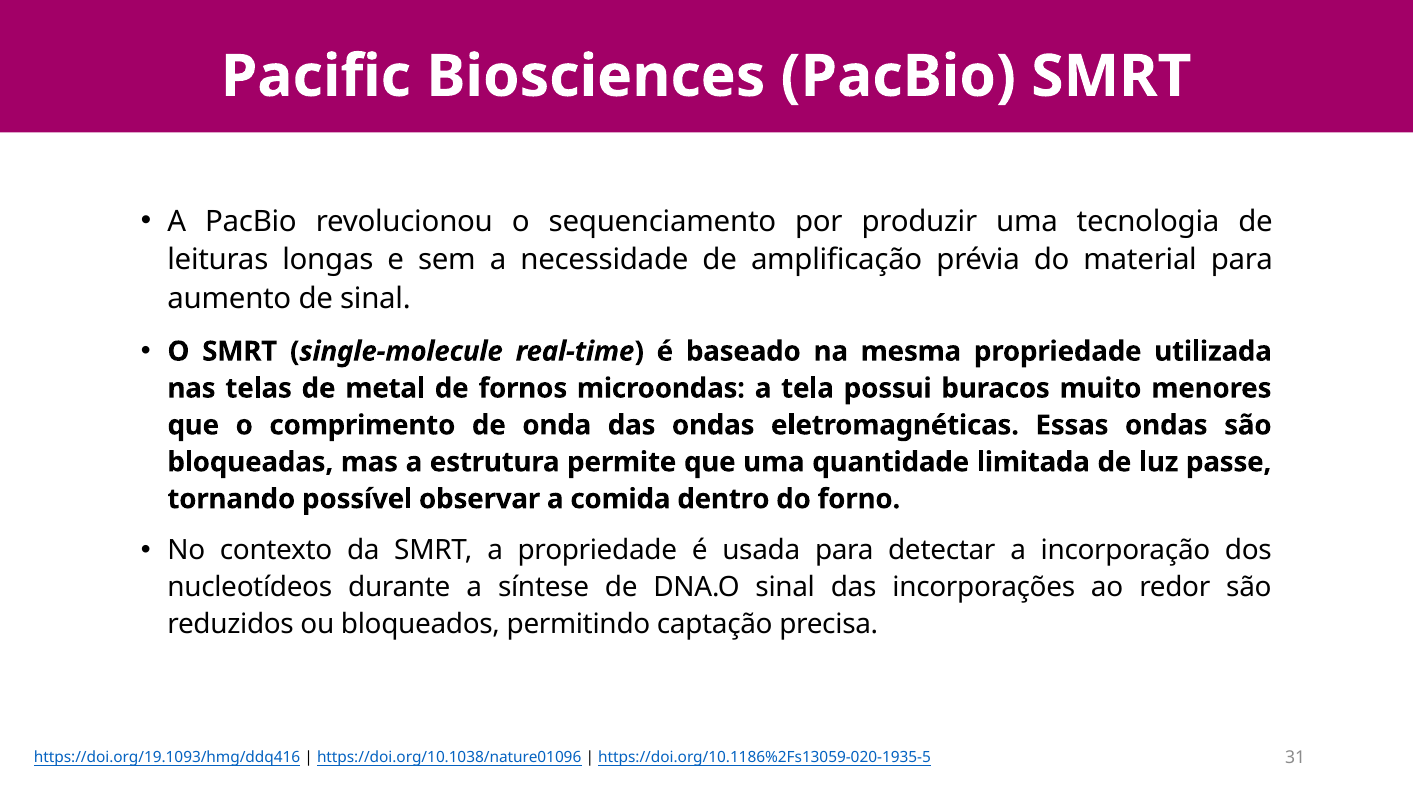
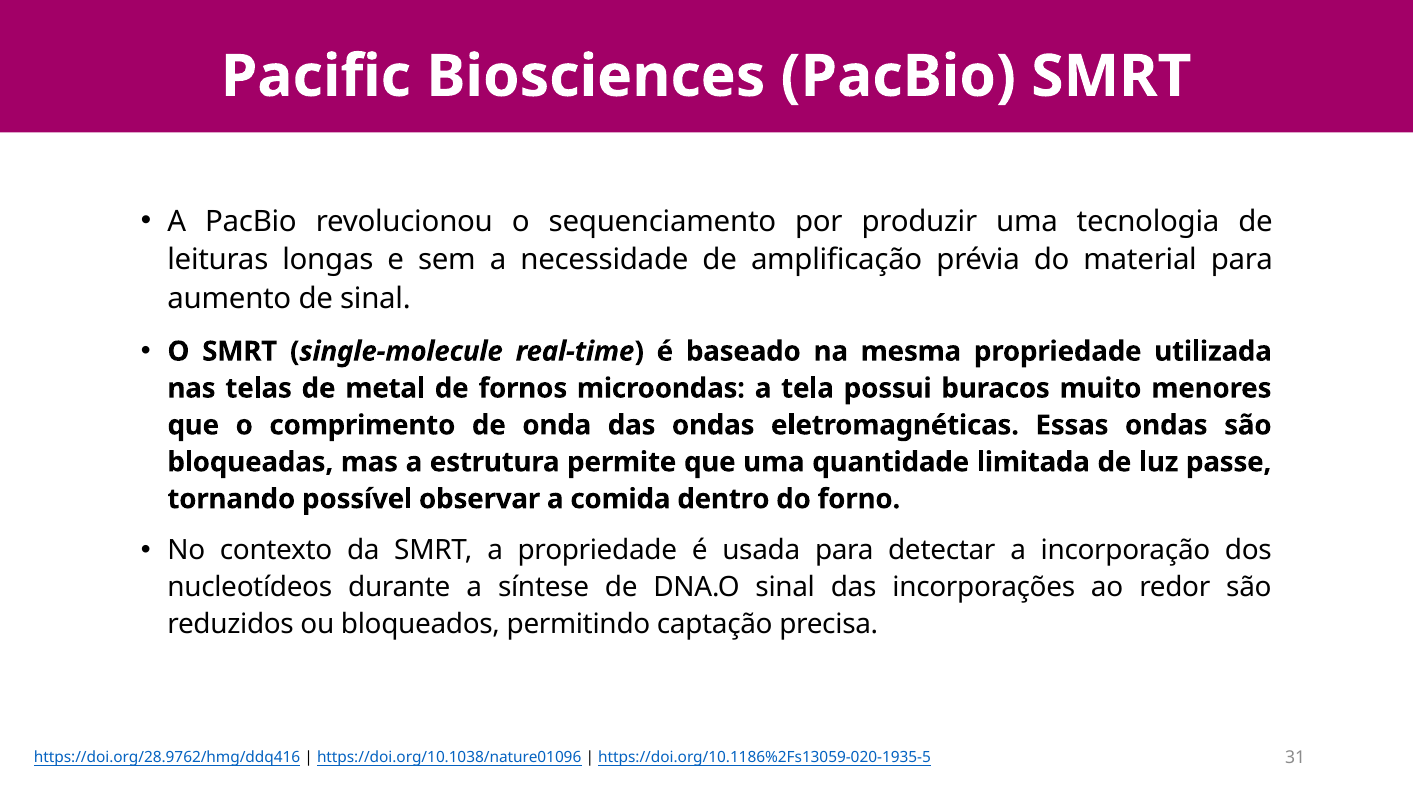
https://doi.org/19.1093/hmg/ddq416: https://doi.org/19.1093/hmg/ddq416 -> https://doi.org/28.9762/hmg/ddq416 (167, 758)
